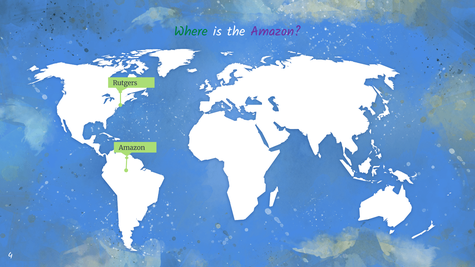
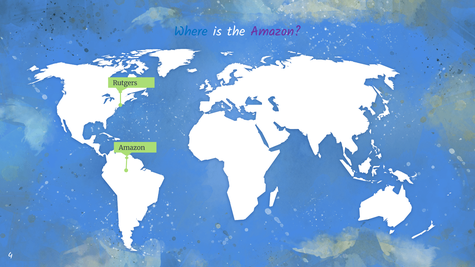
Where colour: green -> blue (191, 32)
